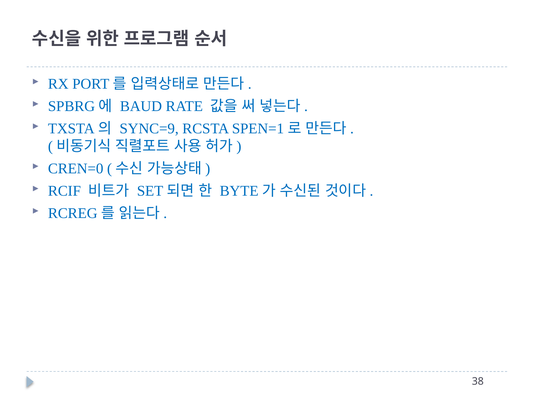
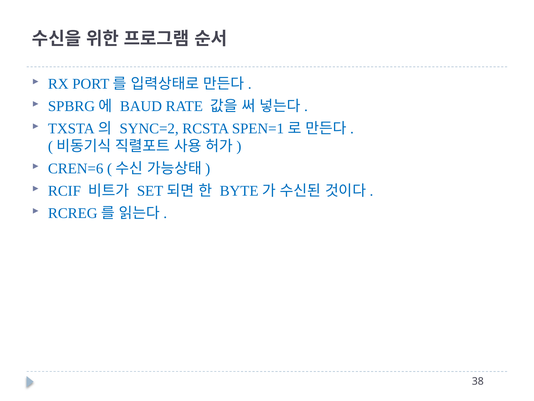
SYNC=9: SYNC=9 -> SYNC=2 (149, 128)
CREN=0: CREN=0 -> CREN=6 (76, 168)
